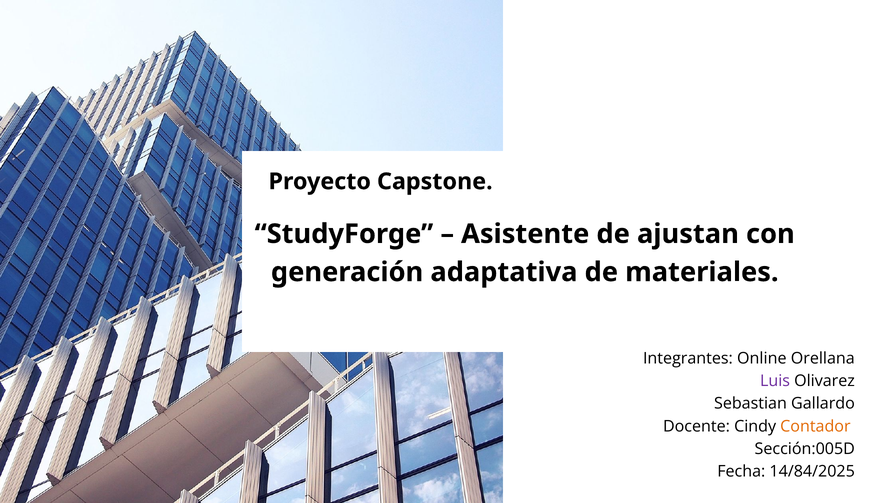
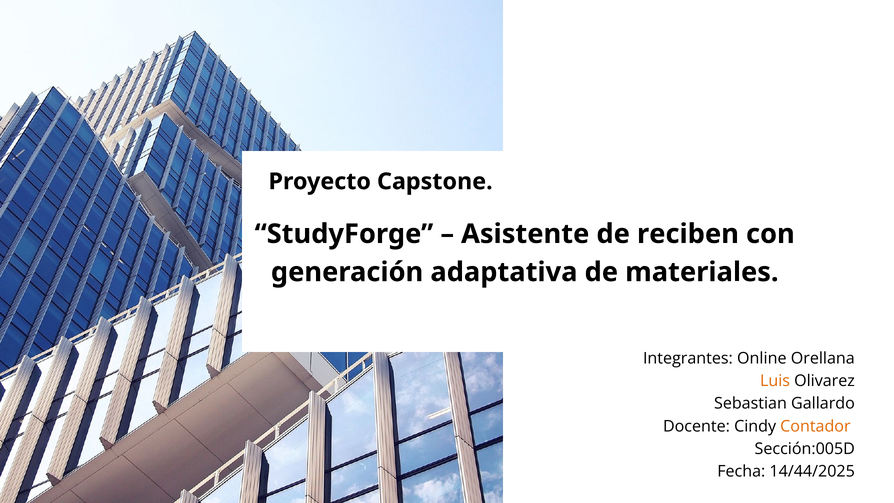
ajustan: ajustan -> reciben (688, 234)
Luis colour: purple -> orange (775, 381)
14/84/2025: 14/84/2025 -> 14/44/2025 (812, 471)
